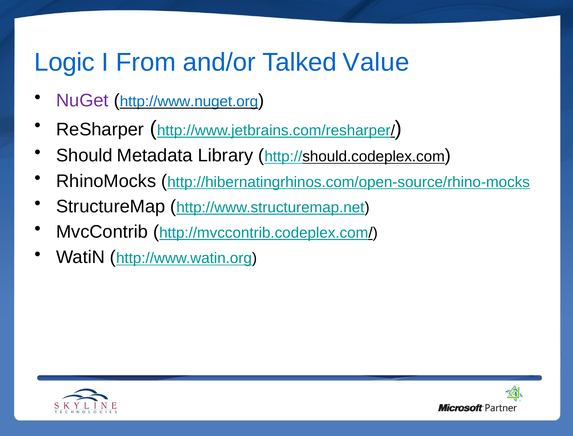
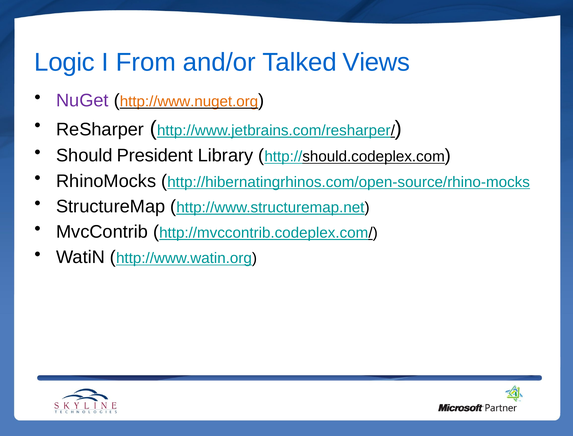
Value: Value -> Views (376, 62)
http://www.nuget.org colour: blue -> orange (189, 102)
Metadata: Metadata -> President (155, 156)
